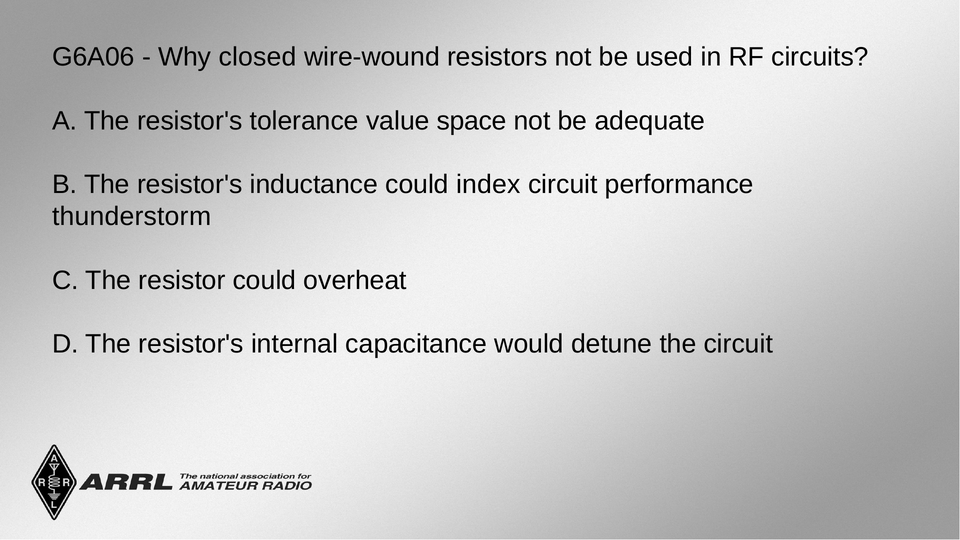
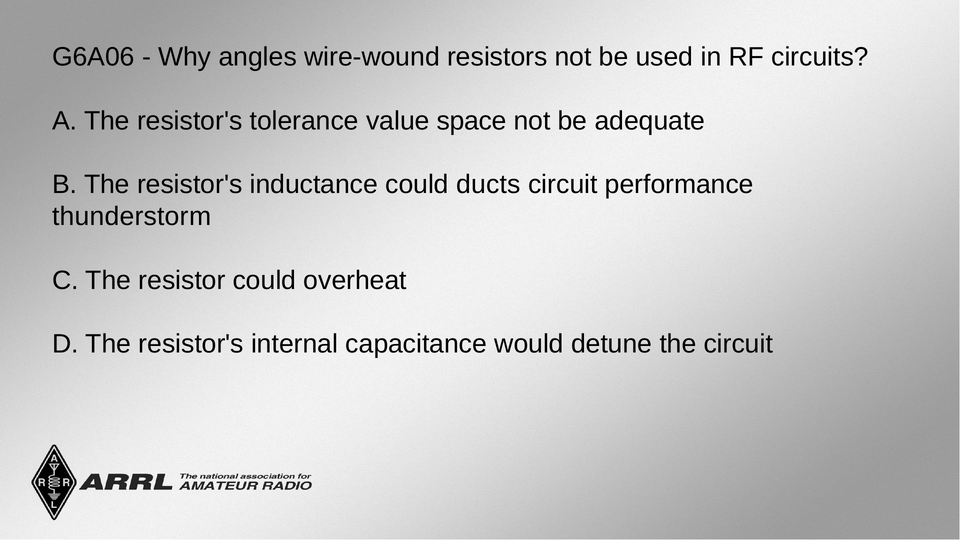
closed: closed -> angles (258, 57)
index: index -> ducts (488, 185)
